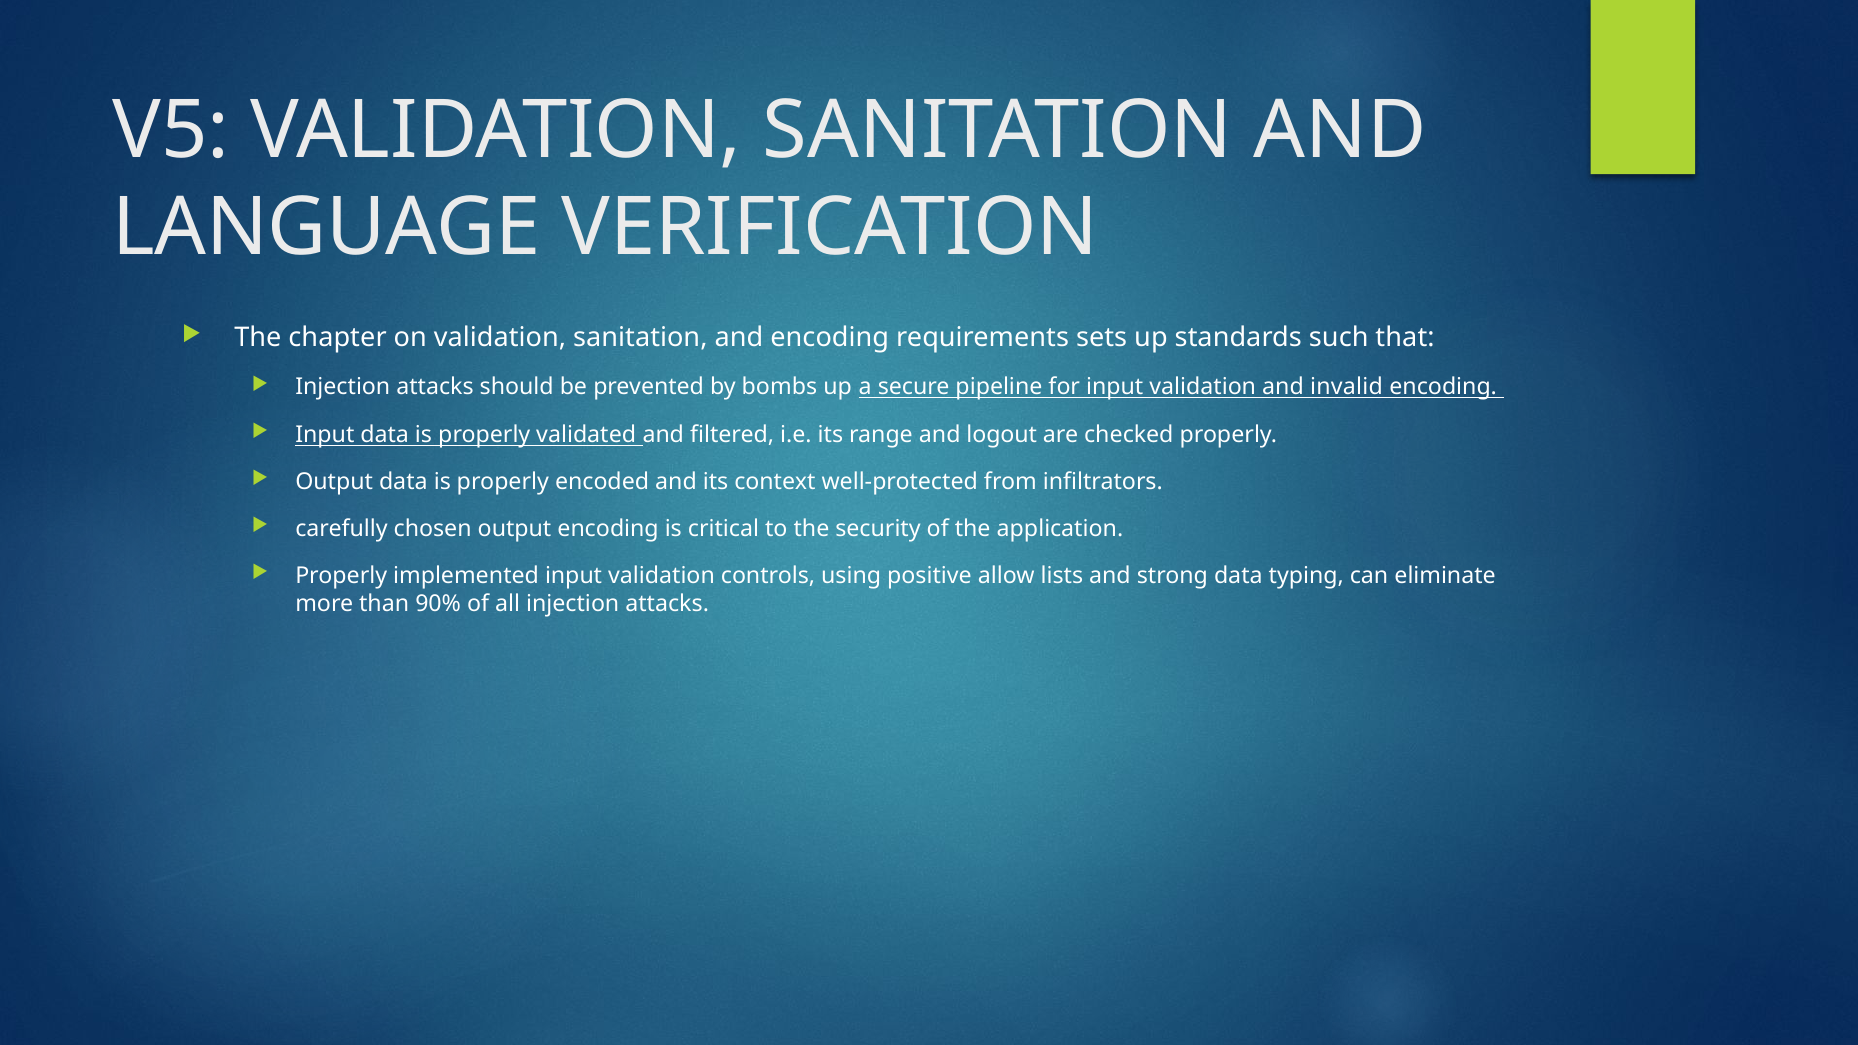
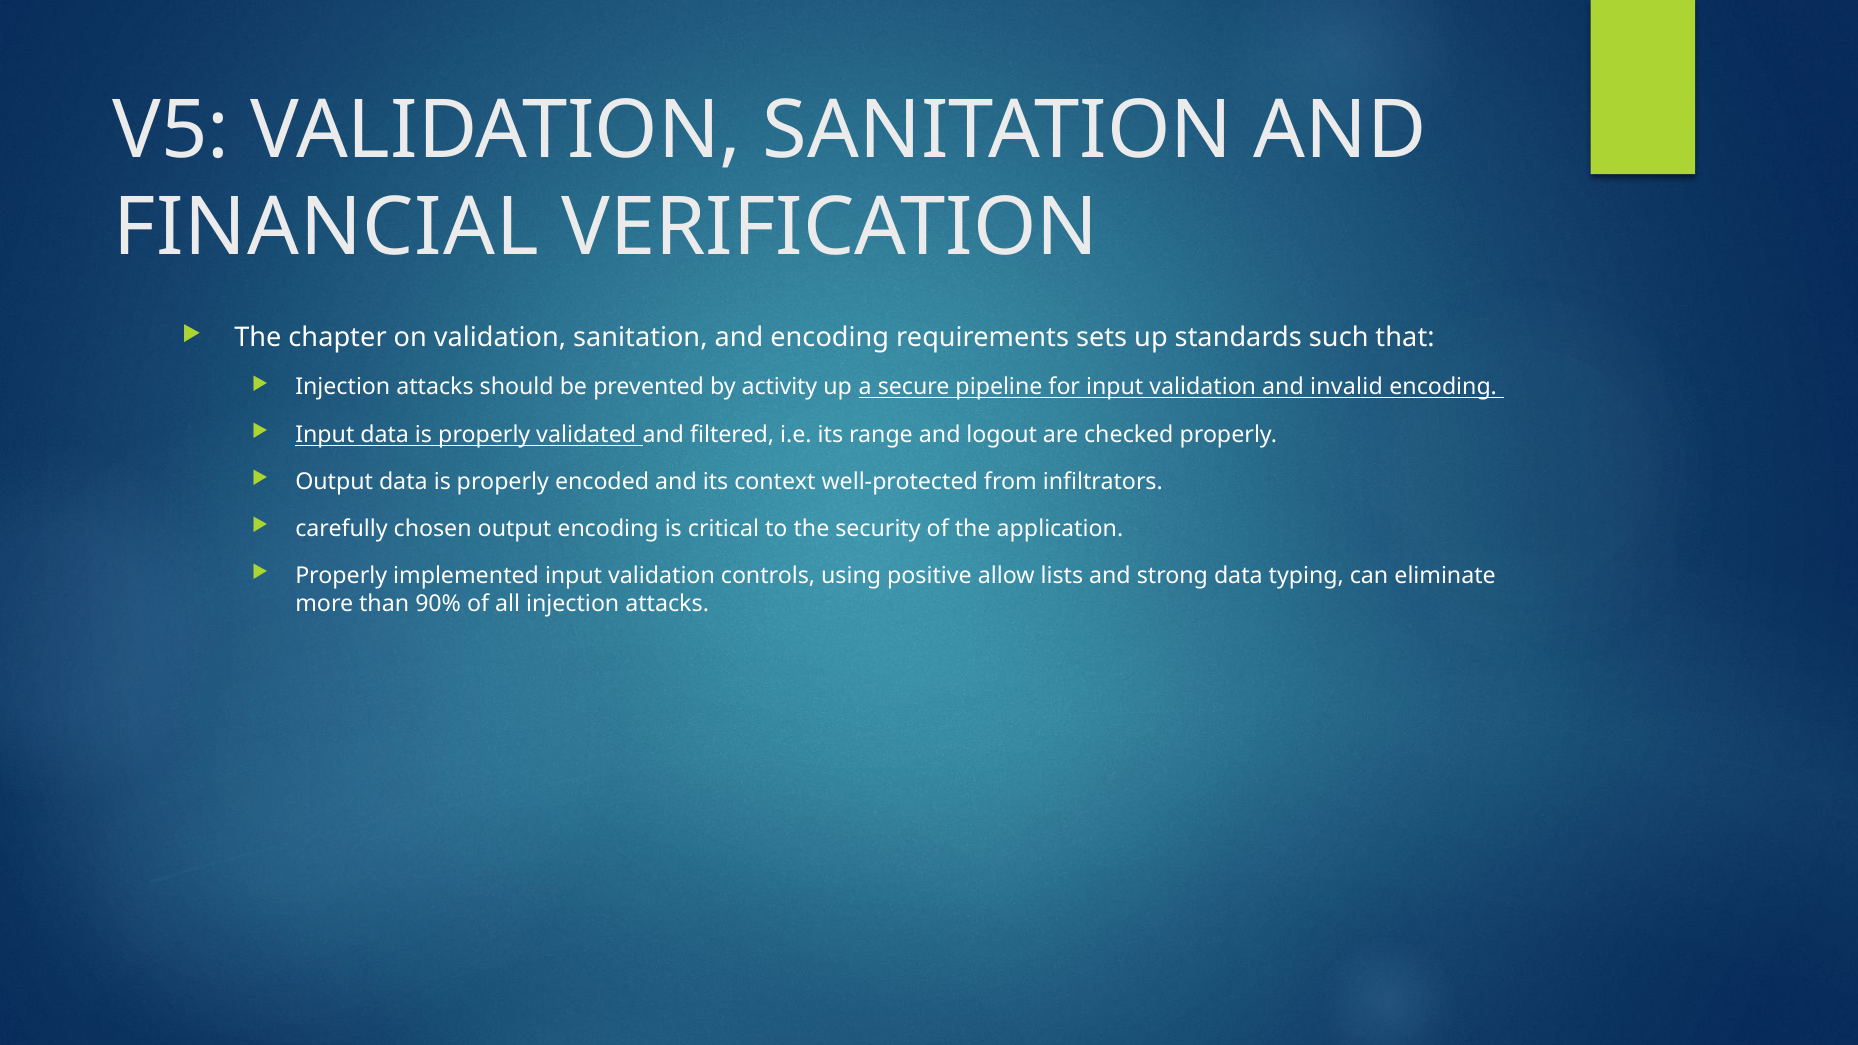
LANGUAGE: LANGUAGE -> FINANCIAL (326, 228)
bombs: bombs -> activity (780, 387)
